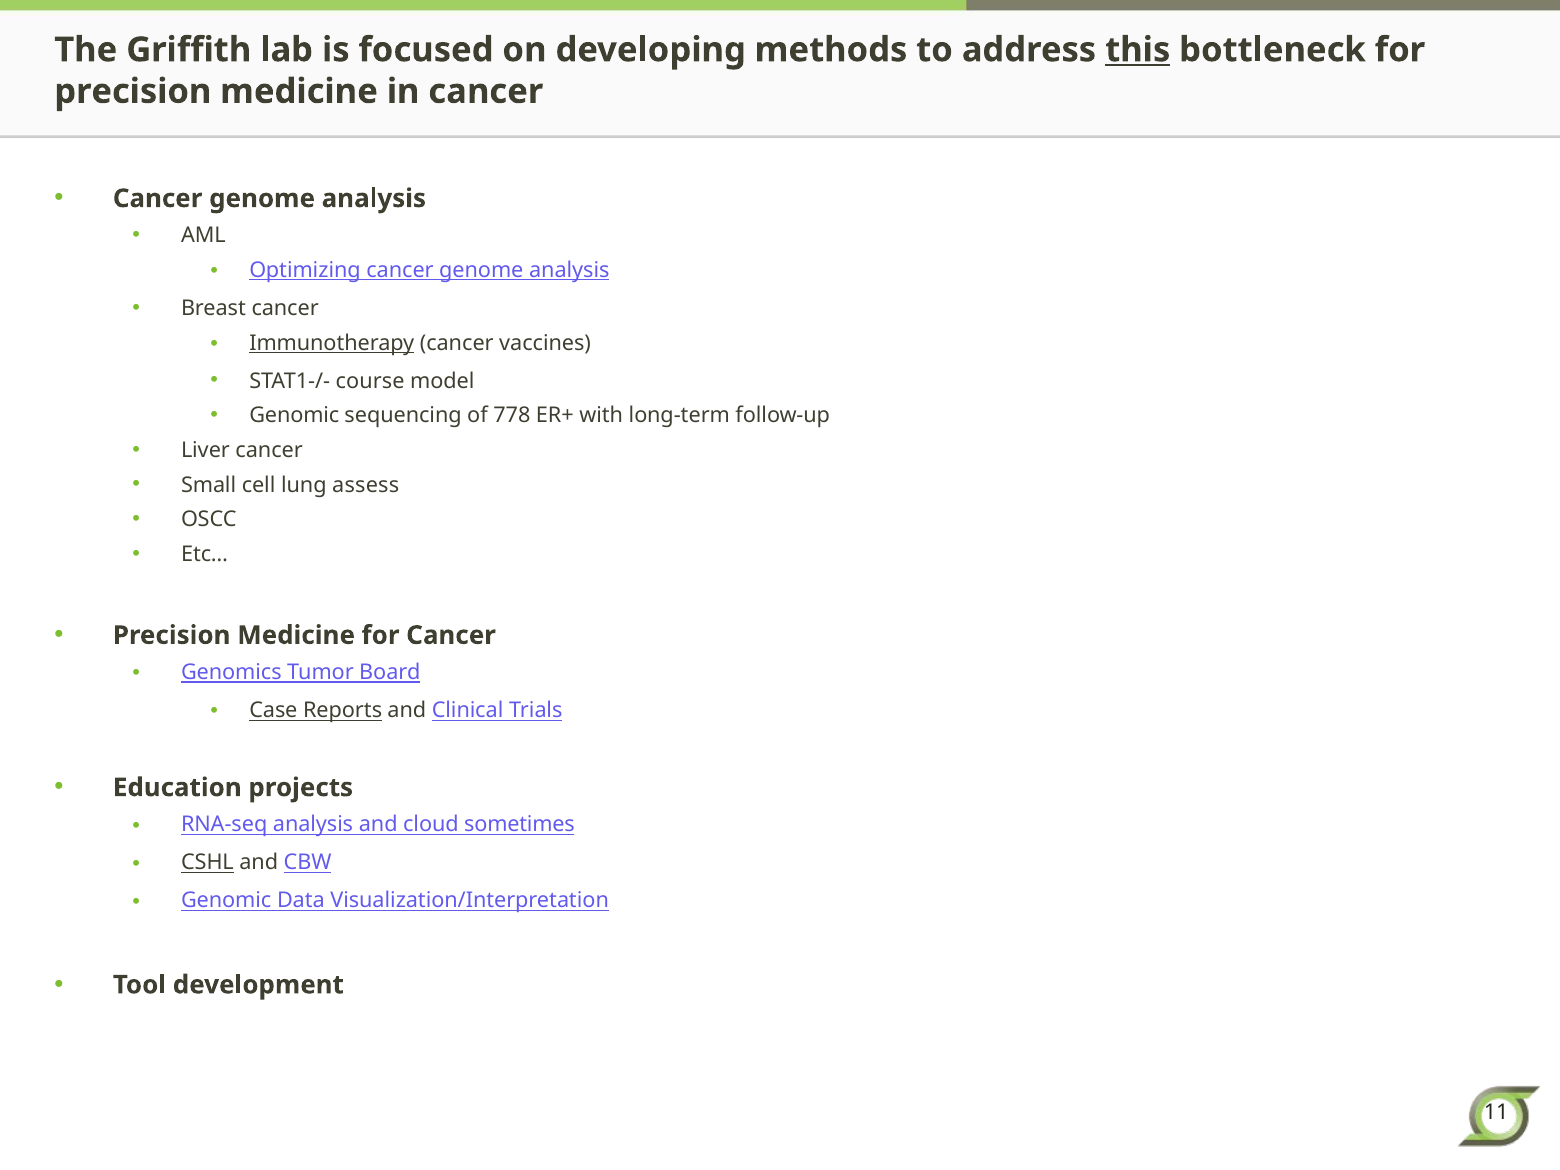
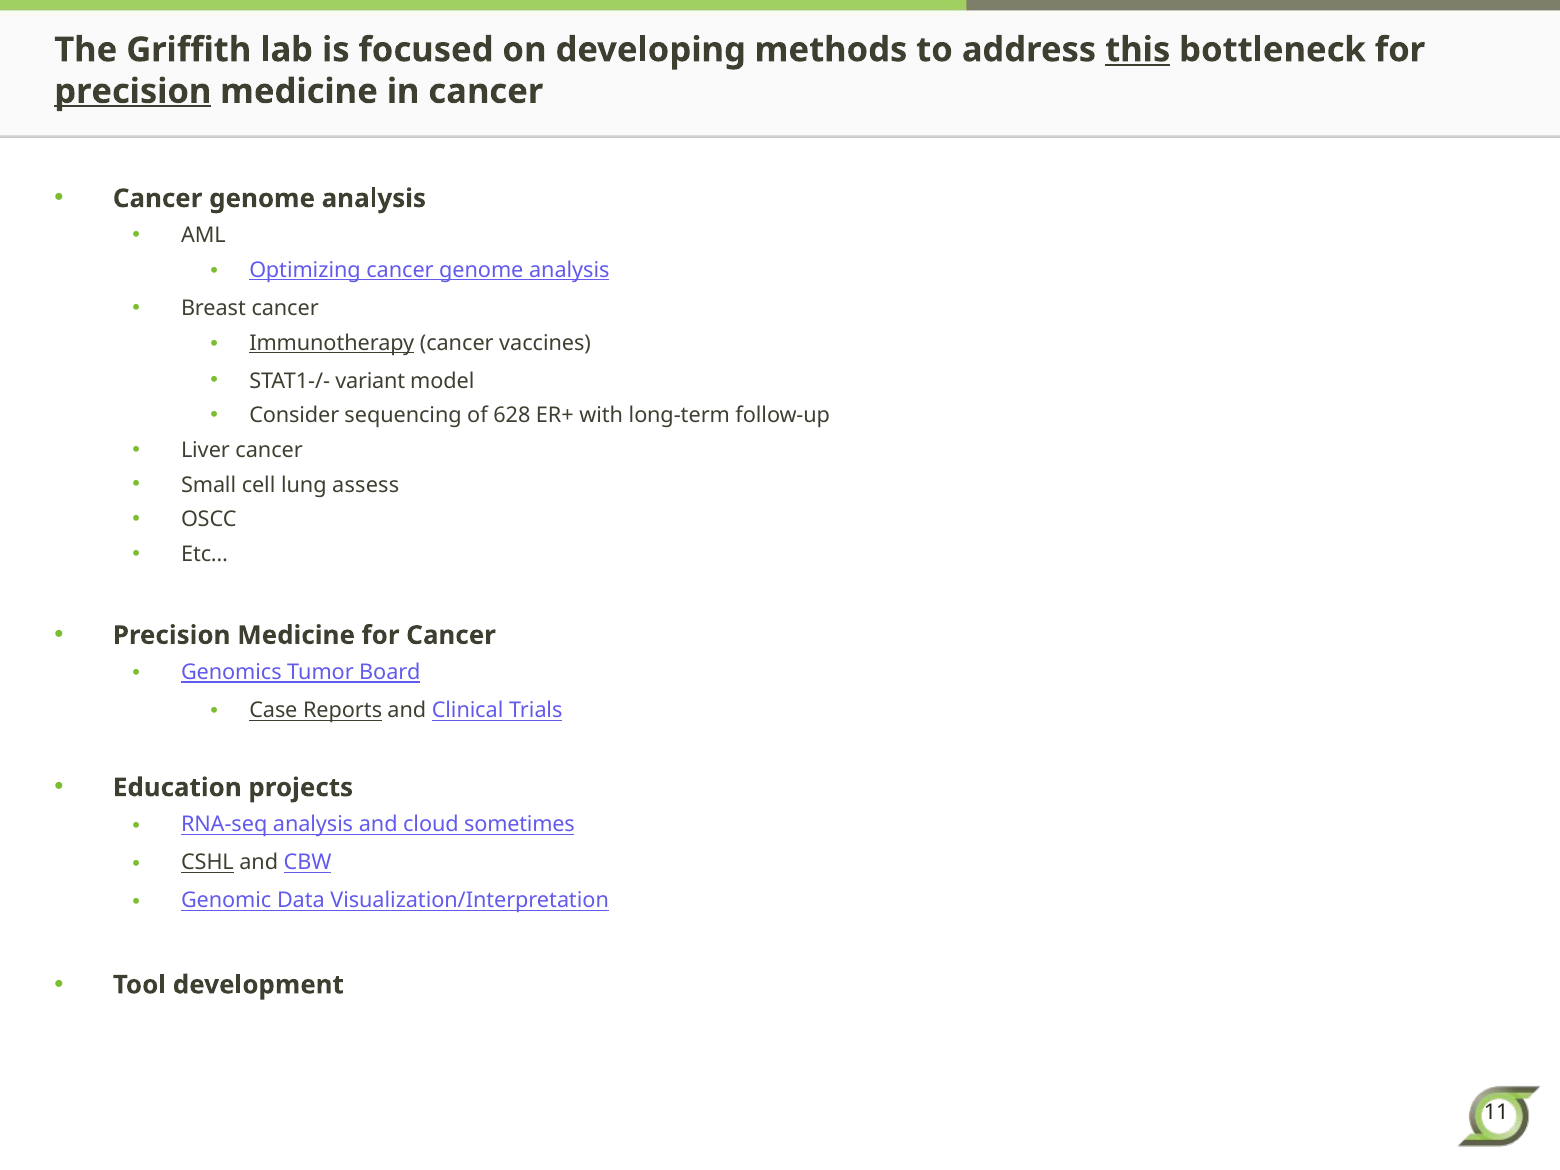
precision underline: none -> present (133, 91)
course: course -> variant (370, 381)
Genomic: Genomic -> Consider (294, 416)
778: 778 -> 628 (512, 416)
